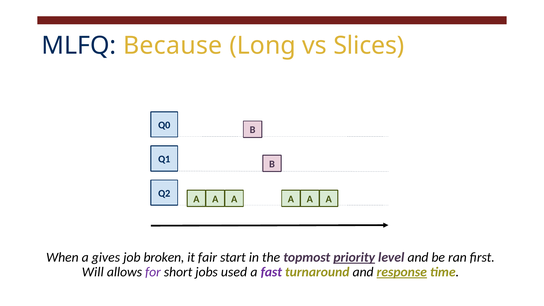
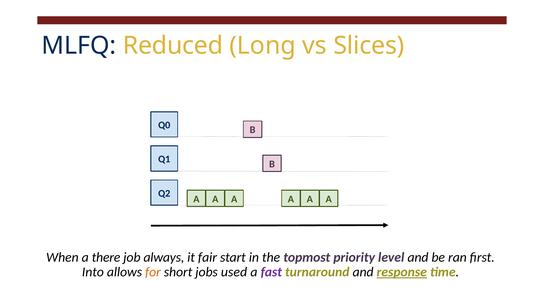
Because: Because -> Reduced (173, 46)
gives: gives -> there (106, 257)
broken: broken -> always (164, 257)
priority underline: present -> none (354, 257)
Will: Will -> Into (93, 272)
for colour: purple -> orange (153, 272)
